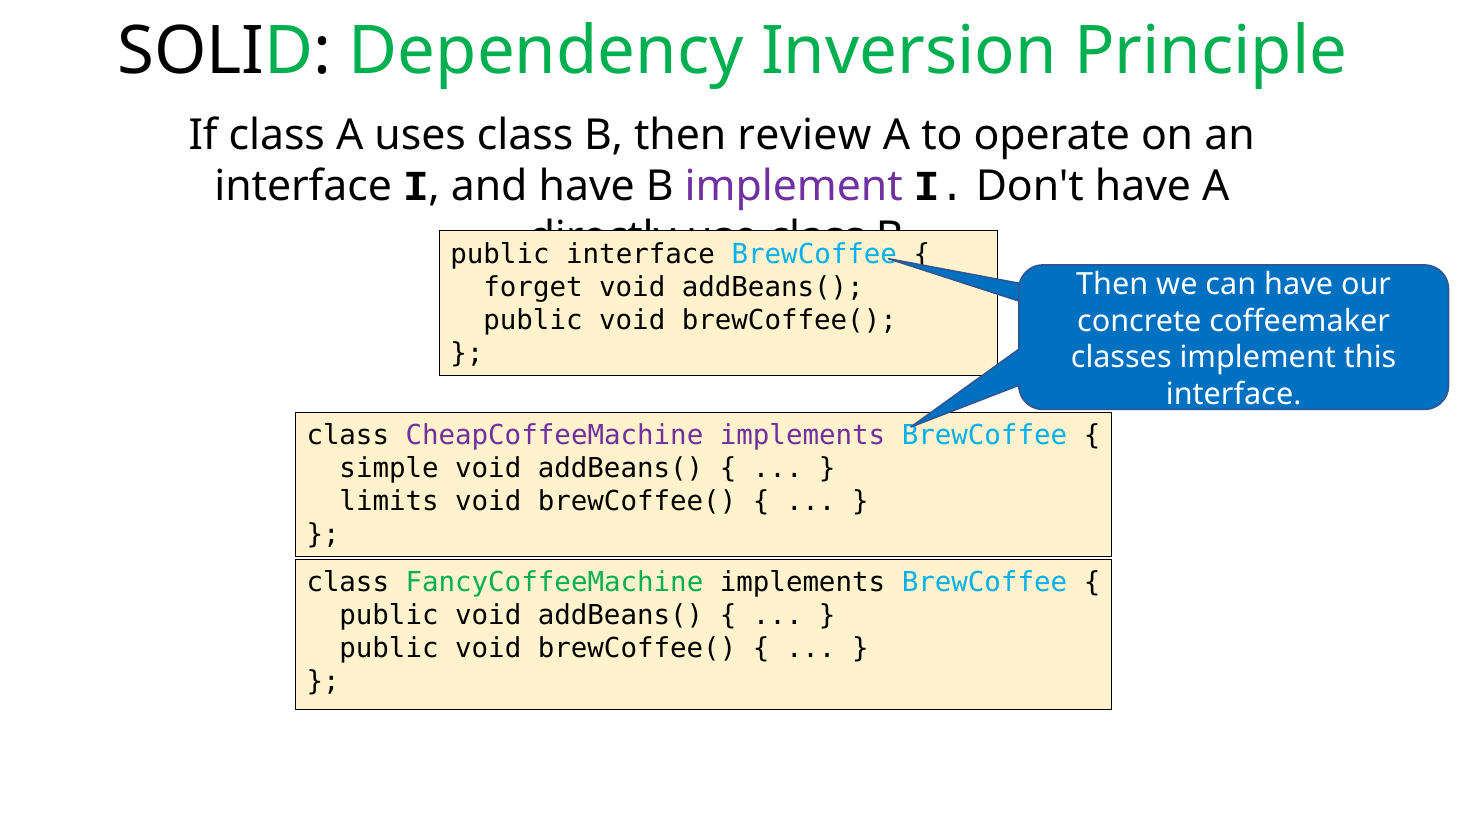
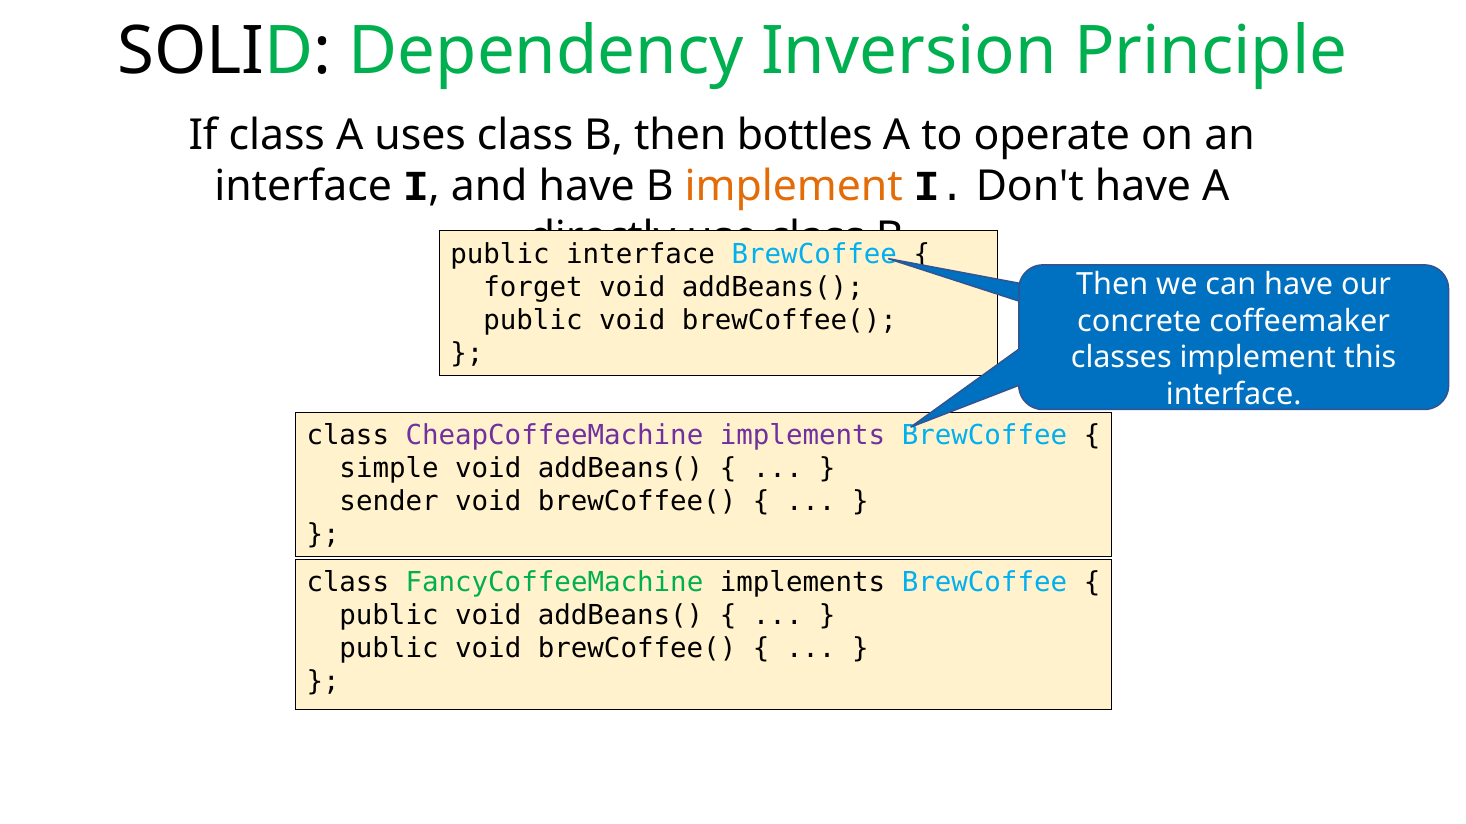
review: review -> bottles (805, 135)
implement colour: purple -> orange (794, 187)
limits: limits -> sender (389, 502)
